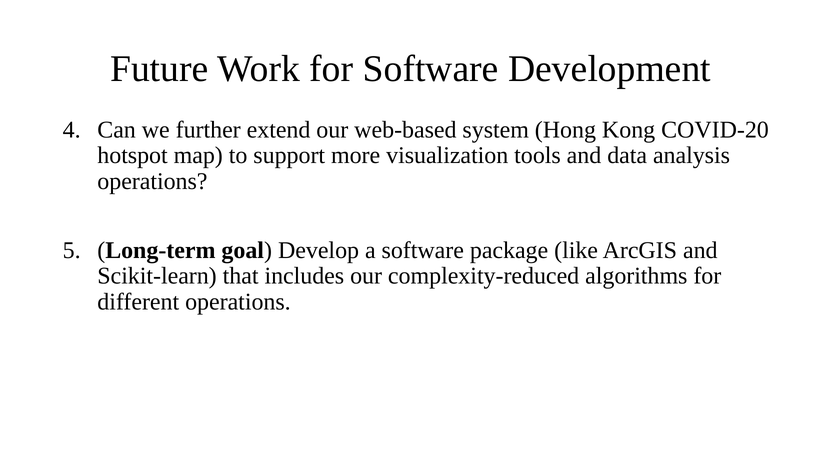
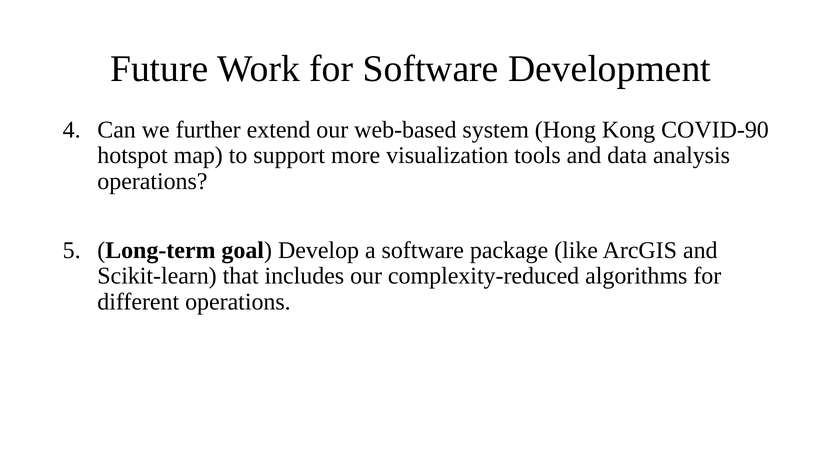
COVID-20: COVID-20 -> COVID-90 (715, 130)
